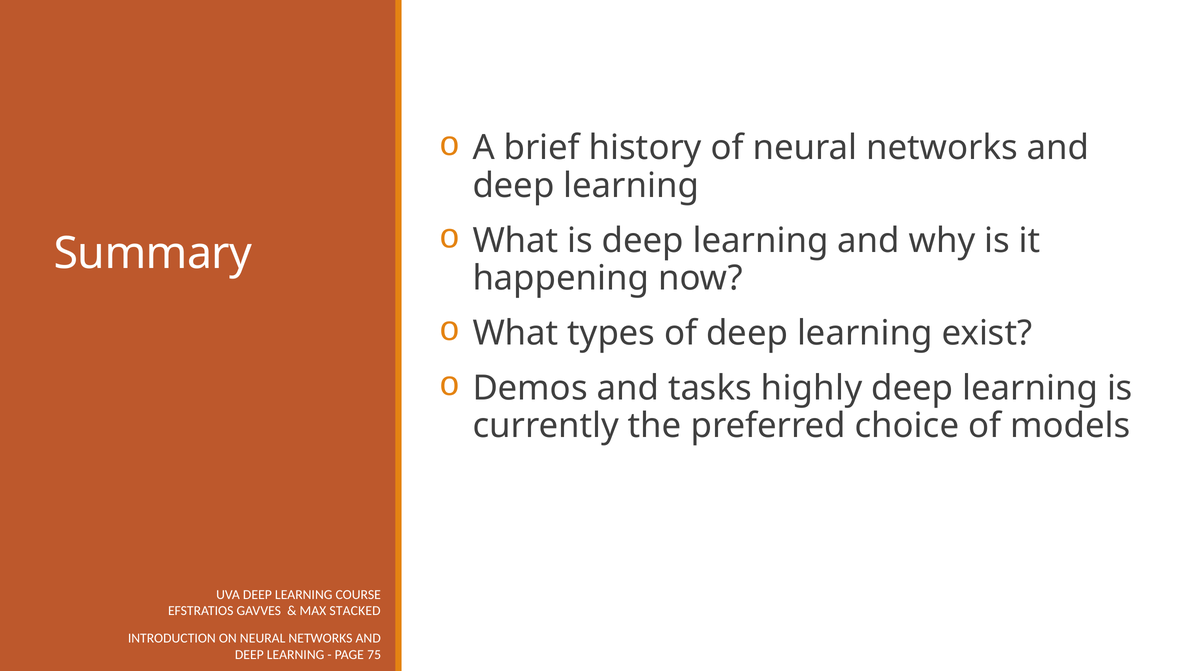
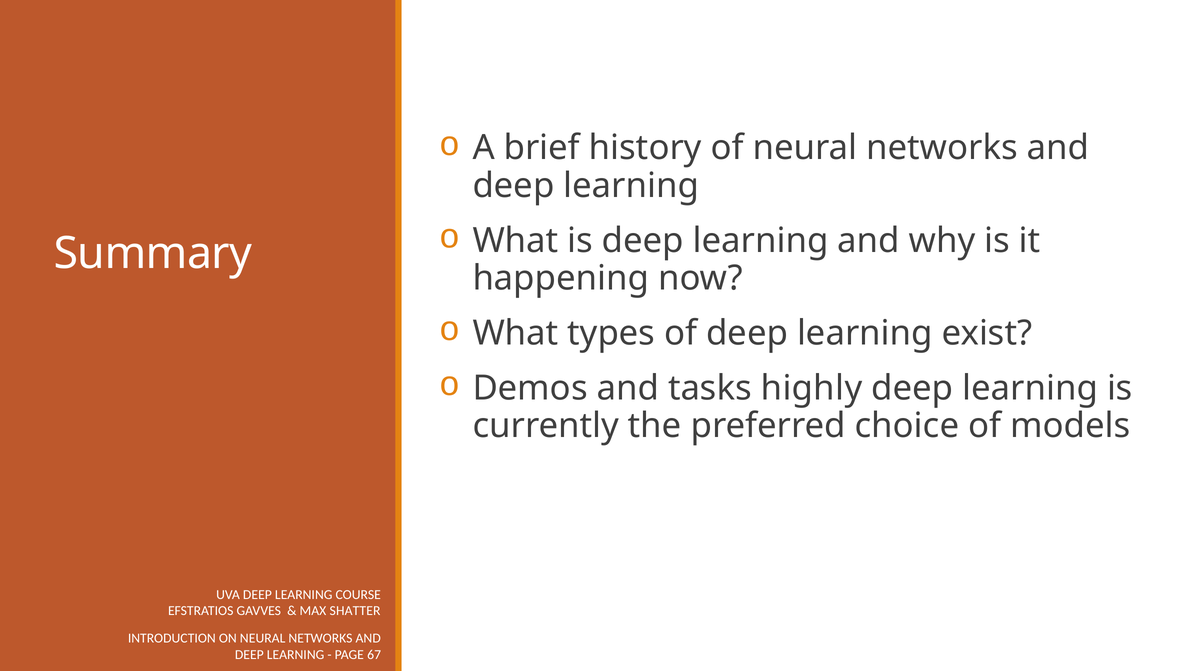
STACKED: STACKED -> SHATTER (355, 611)
75: 75 -> 67 (374, 655)
